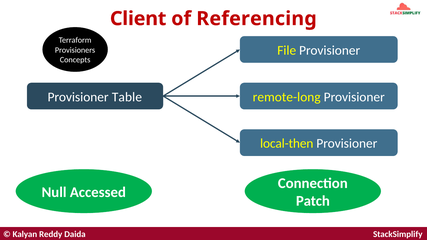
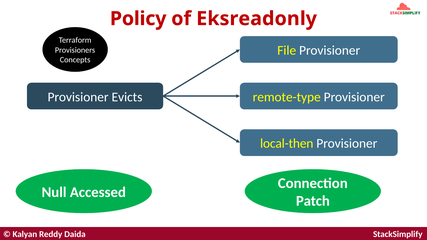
Client: Client -> Policy (138, 19)
Referencing: Referencing -> Eksreadonly (257, 19)
Table: Table -> Evicts (127, 97)
remote-long: remote-long -> remote-type (287, 97)
